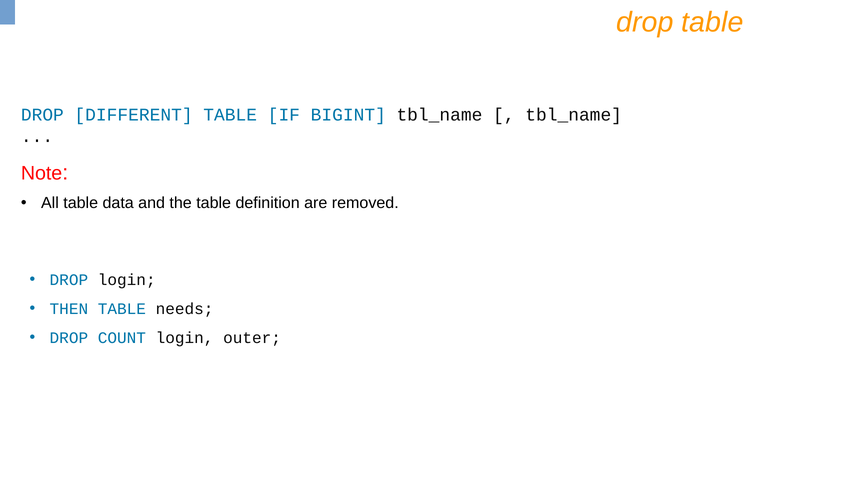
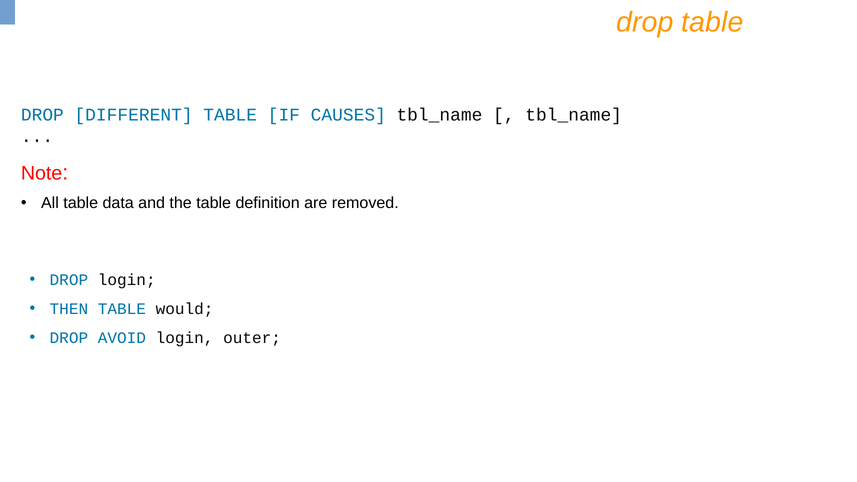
BIGINT: BIGINT -> CAUSES (348, 115)
needs: needs -> would (185, 309)
COUNT: COUNT -> AVOID (122, 338)
